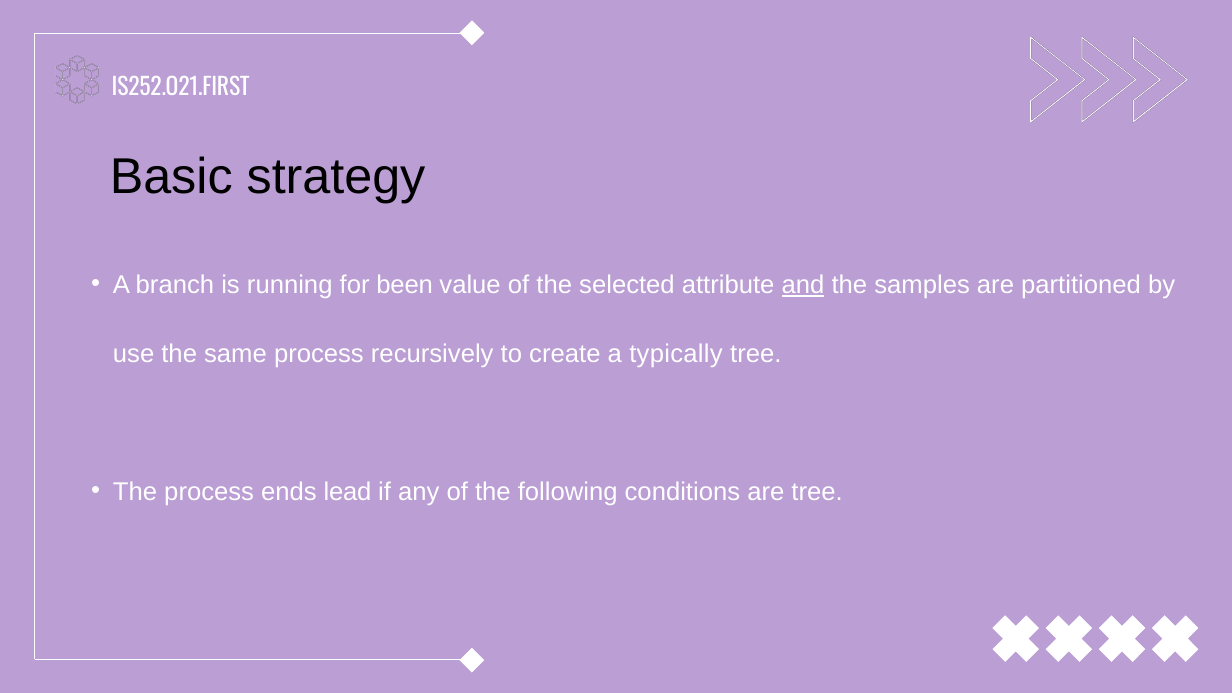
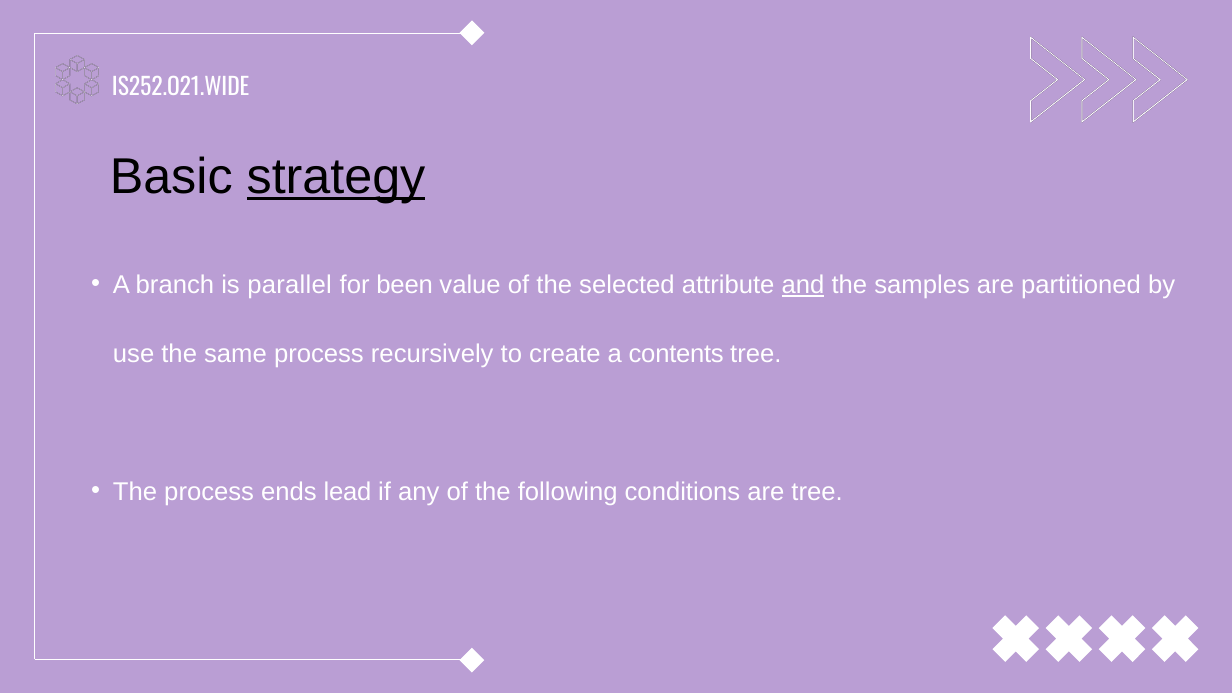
IS252.O21.FIRST: IS252.O21.FIRST -> IS252.O21.WIDE (181, 87)
strategy underline: none -> present (336, 176)
running: running -> parallel (290, 285)
typically: typically -> contents (676, 354)
